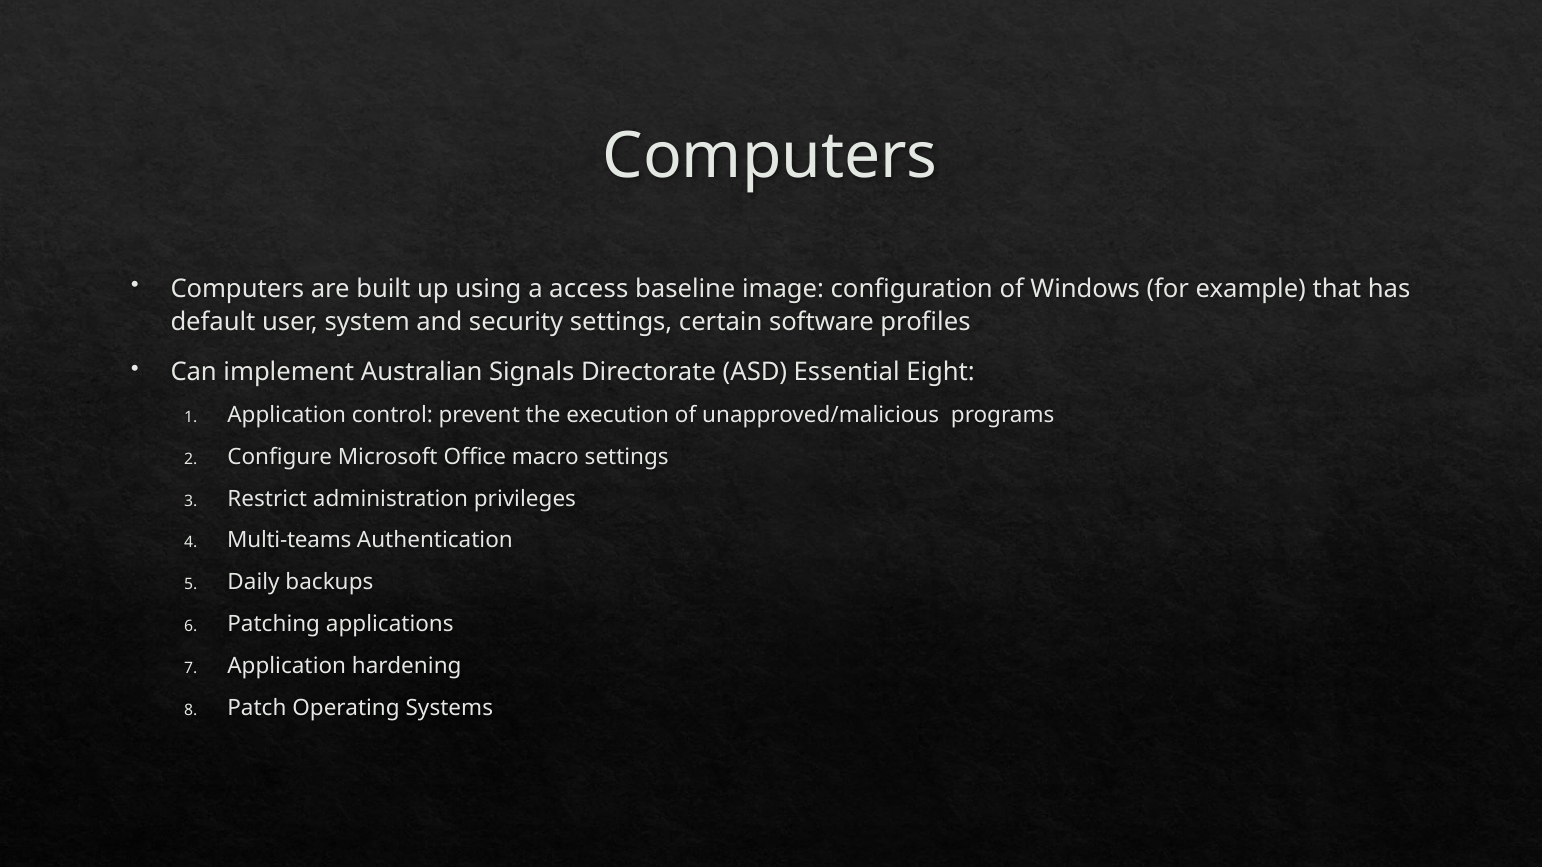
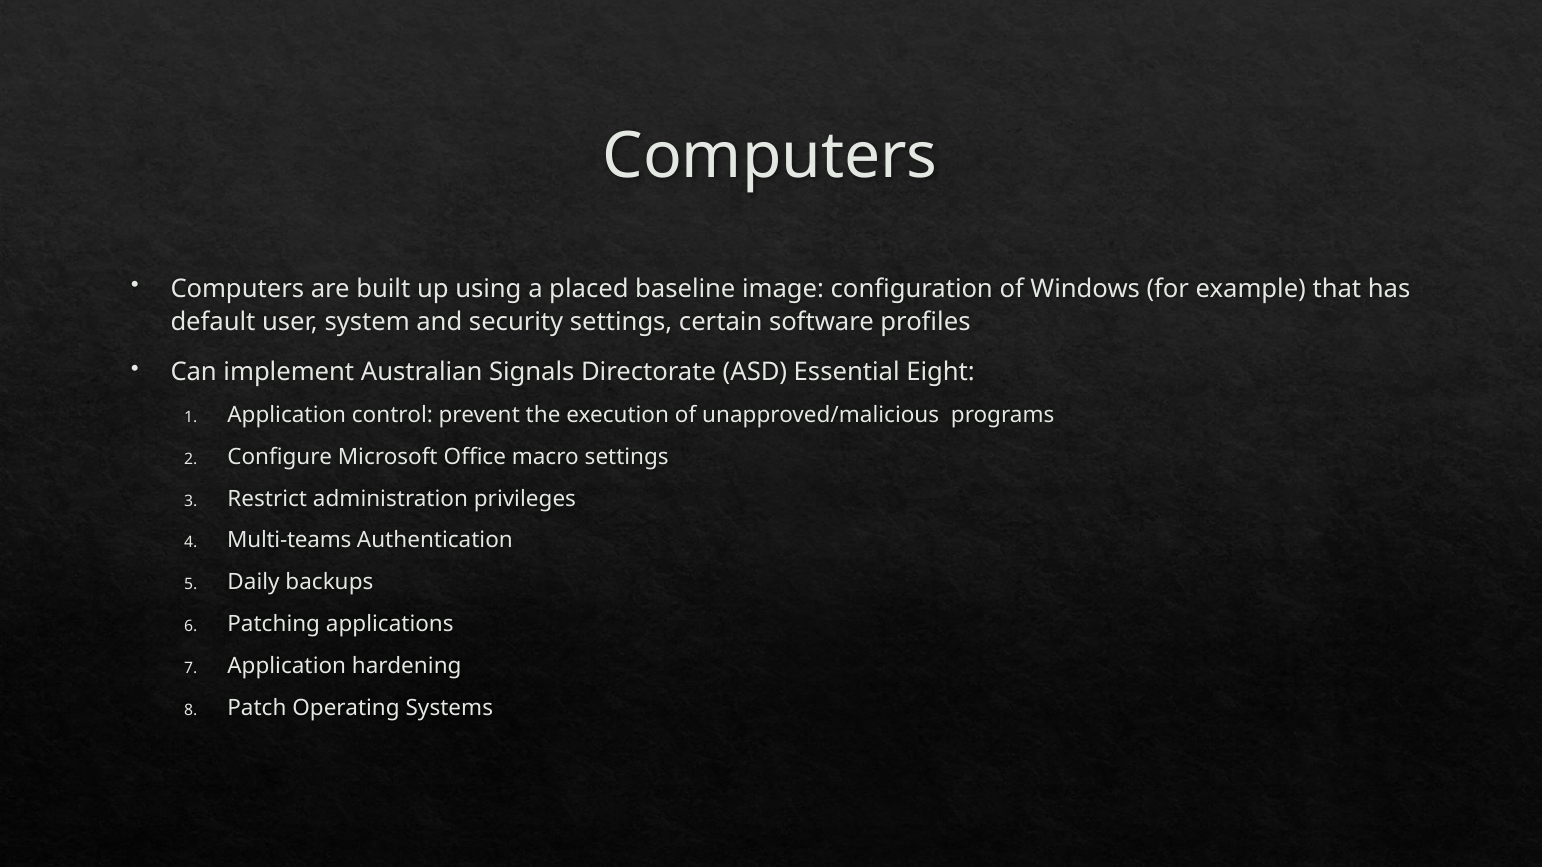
access: access -> placed (589, 289)
